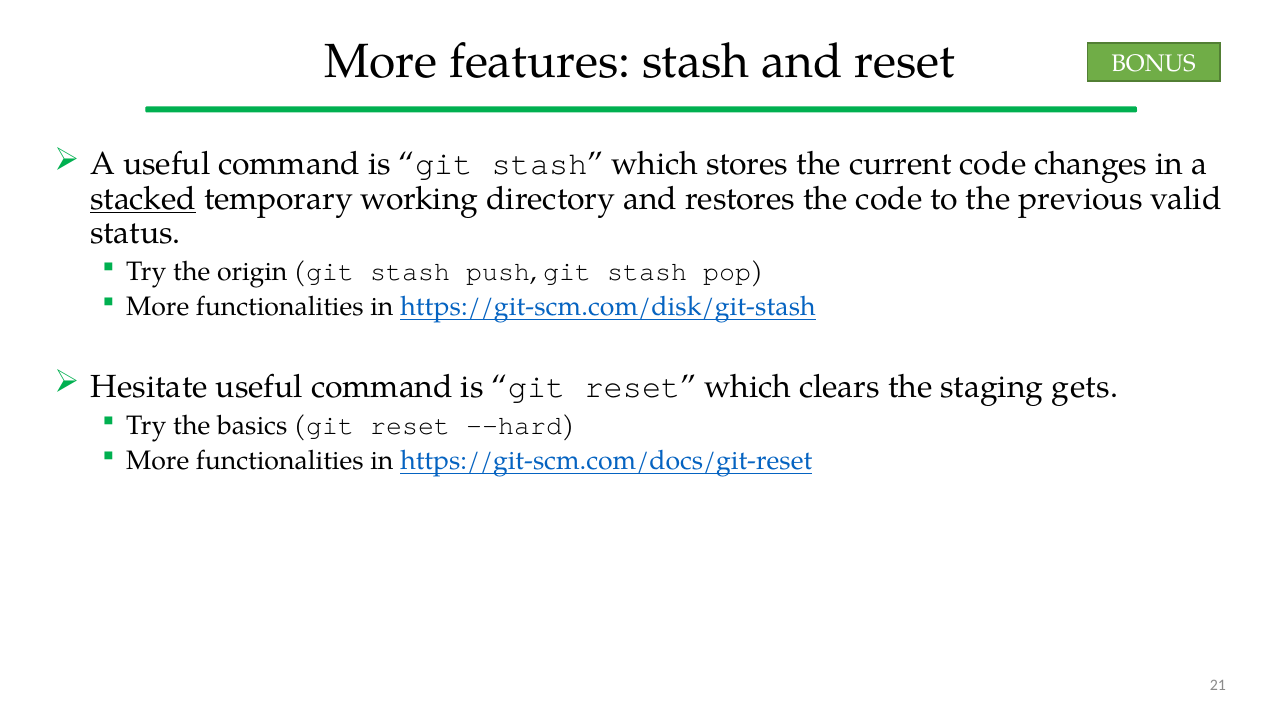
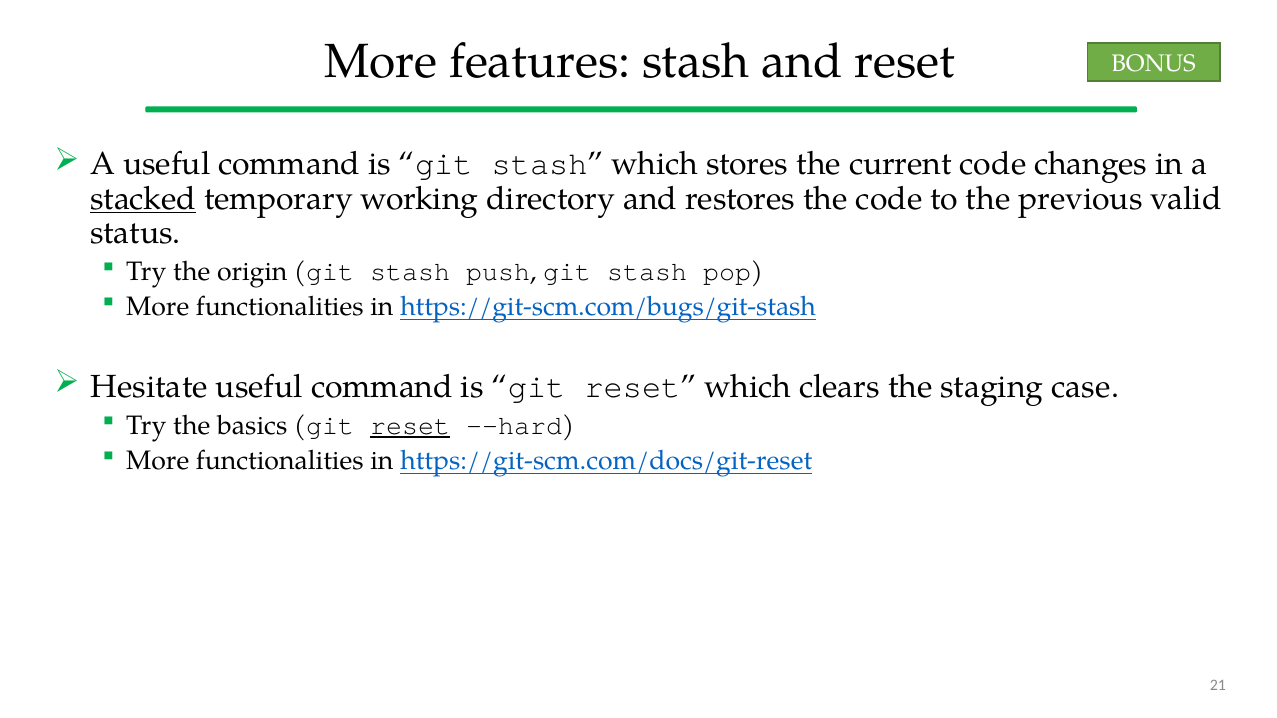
https://git-scm.com/disk/git-stash: https://git-scm.com/disk/git-stash -> https://git-scm.com/bugs/git-stash (608, 307)
gets: gets -> case (1085, 387)
reset underline: none -> present (410, 425)
